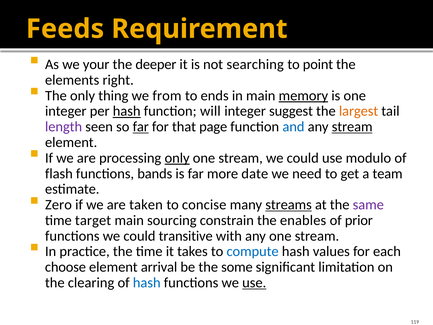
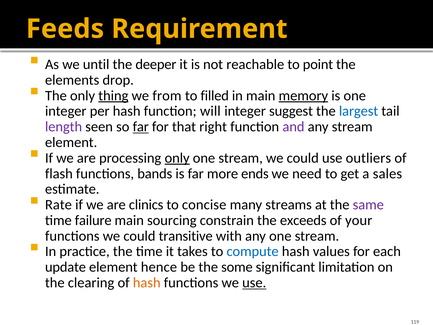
your: your -> until (96, 64)
searching: searching -> reachable (255, 64)
right: right -> drop (118, 80)
thing underline: none -> present (113, 96)
ends: ends -> filled (215, 96)
hash underline: present -> none (127, 111)
largest colour: orange -> blue (359, 111)
page: page -> right (213, 127)
and colour: blue -> purple (293, 127)
stream underline: present -> none (352, 127)
modulo: modulo -> outliers (368, 158)
date: date -> ends (255, 173)
team: team -> sales (387, 173)
Zero: Zero -> Rate (58, 205)
taken: taken -> clinics (146, 205)
streams underline: present -> none (289, 205)
target: target -> failure (93, 220)
enables: enables -> exceeds (303, 220)
prior: prior -> your (359, 220)
choose: choose -> update (65, 267)
arrival: arrival -> hence (159, 267)
hash colour: blue -> orange (147, 283)
